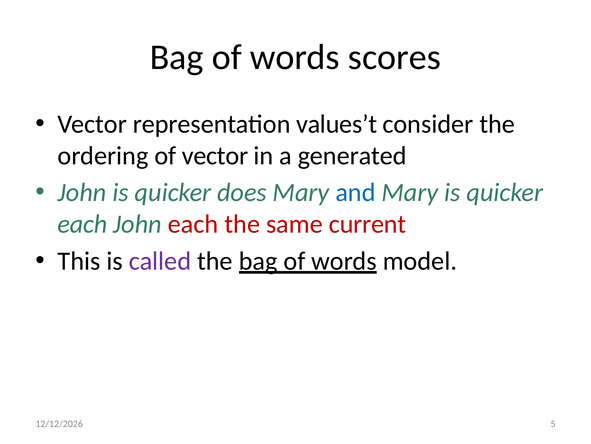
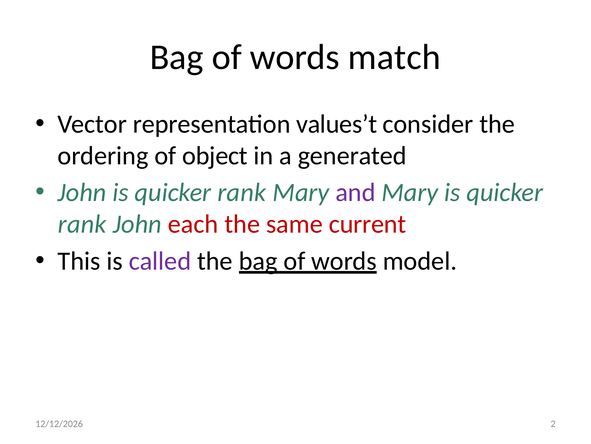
scores: scores -> match (394, 57)
of vector: vector -> object (215, 156)
John is quicker does: does -> rank (242, 192)
and colour: blue -> purple (355, 192)
each: each -> rank (82, 224)
5: 5 -> 2 (553, 423)
